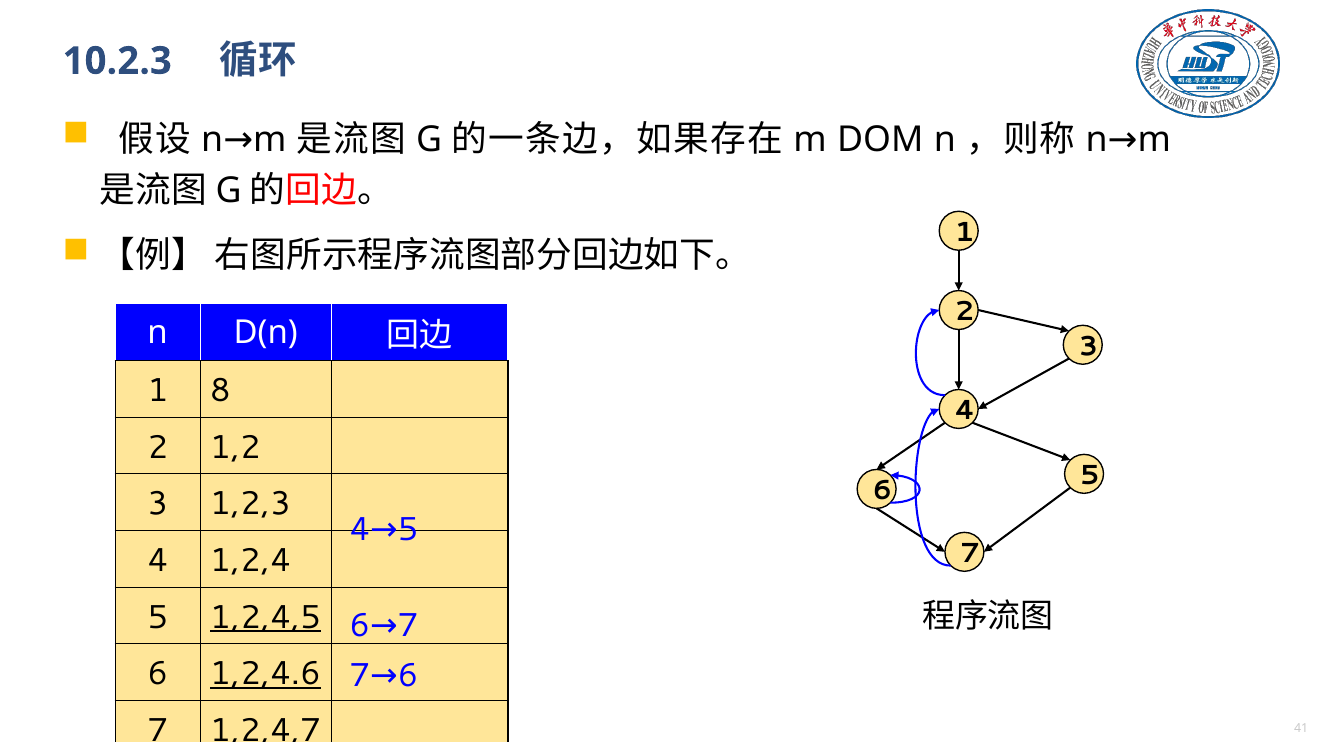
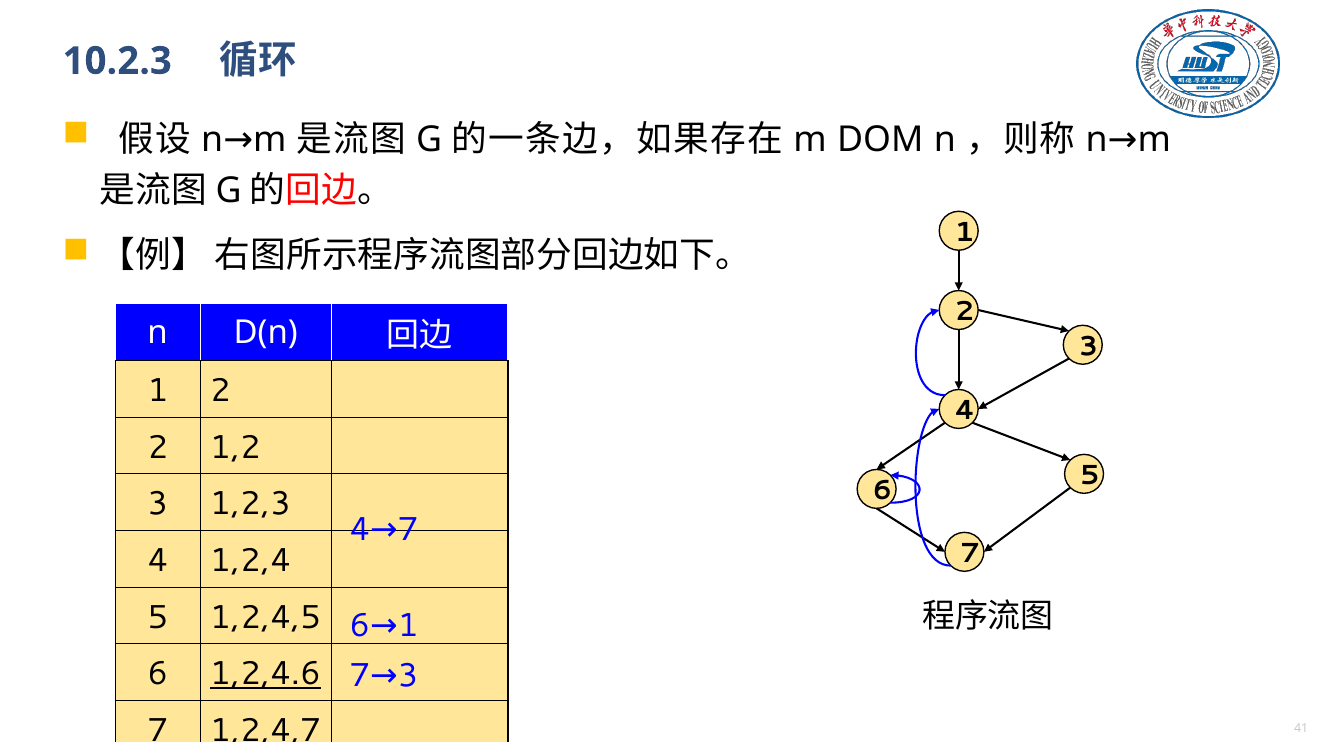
8: 8 -> 2 (220, 391)
4 5: 5 -> 7 (408, 529)
1,2,4,5 underline: present -> none (265, 617)
7: 7 -> 1 (408, 625)
7 6: 6 -> 3 (408, 675)
